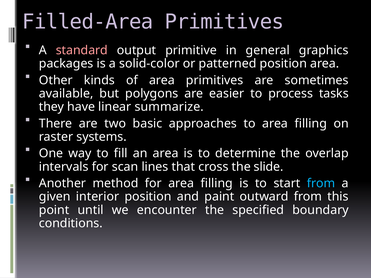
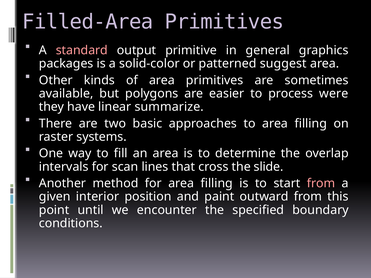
patterned position: position -> suggest (283, 64)
tasks: tasks -> were (334, 94)
from colour: light blue -> pink (321, 183)
